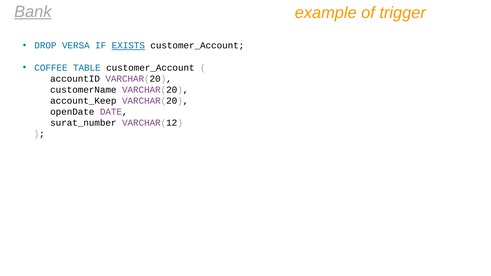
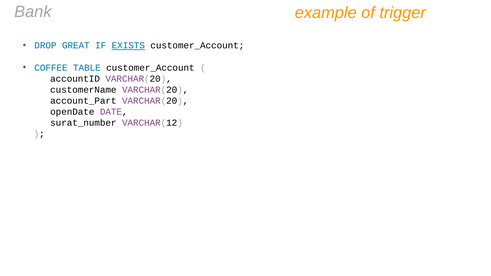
Bank underline: present -> none (33, 12)
VERSA: VERSA -> GREAT (76, 46)
account_Keep: account_Keep -> account_Part (83, 101)
